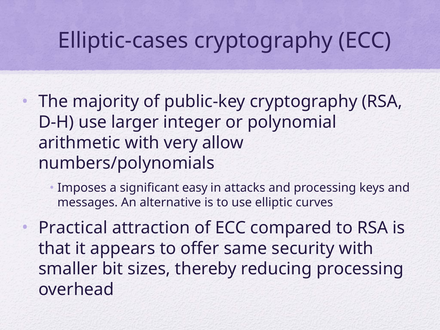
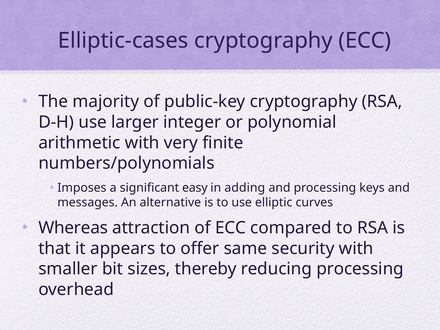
allow: allow -> finite (223, 143)
attacks: attacks -> adding (245, 188)
Practical: Practical -> Whereas (73, 228)
